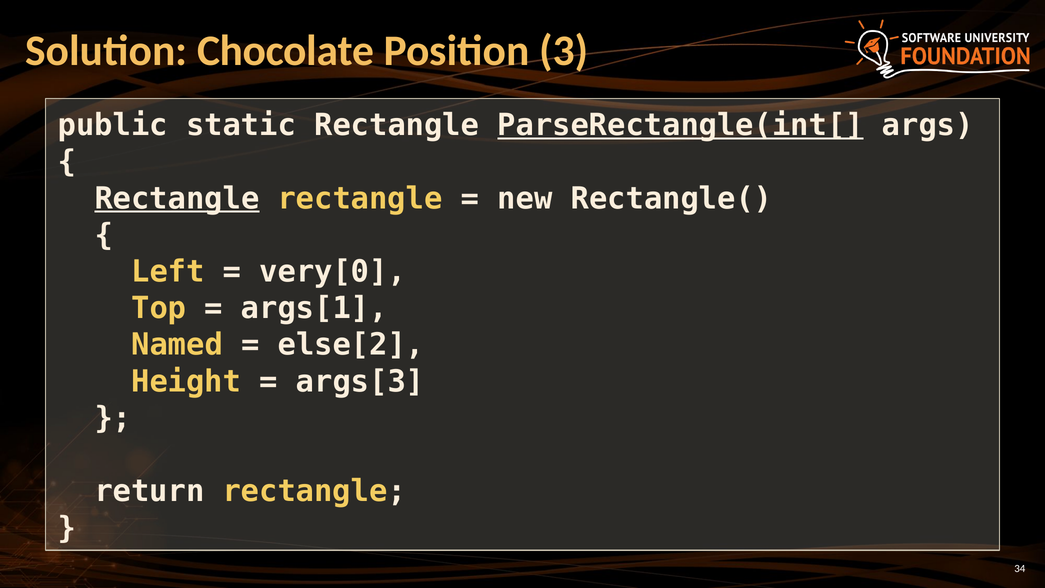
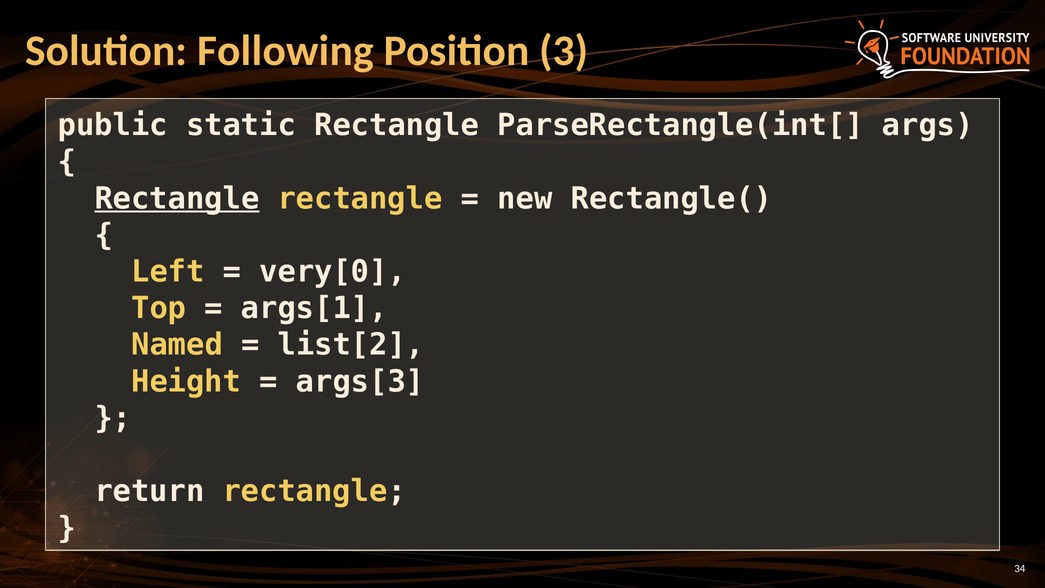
Chocolate: Chocolate -> Following (285, 51)
ParseRectangle(int[ underline: present -> none (681, 125)
else[2: else[2 -> list[2 (351, 345)
